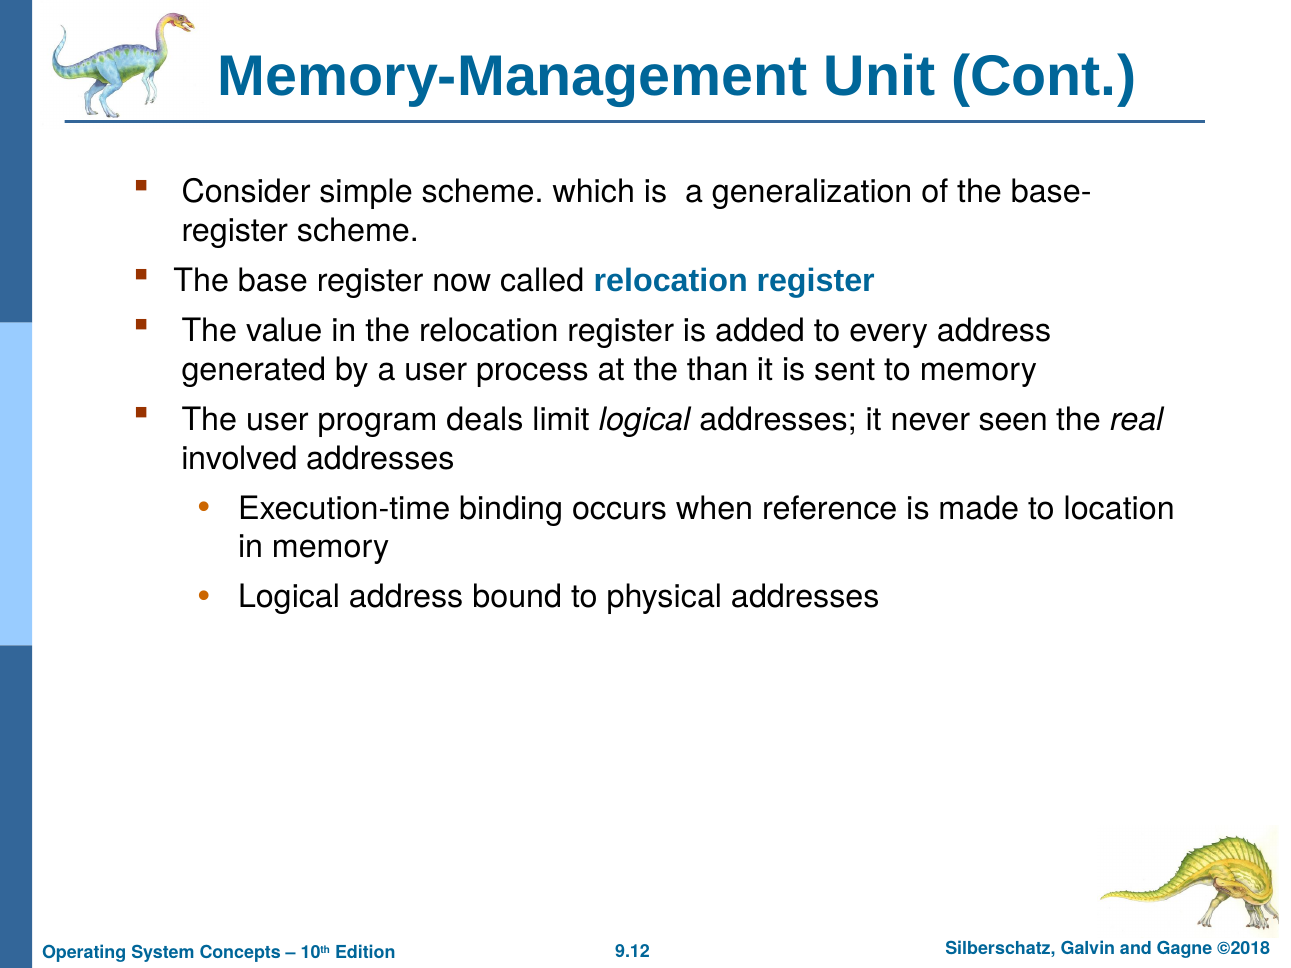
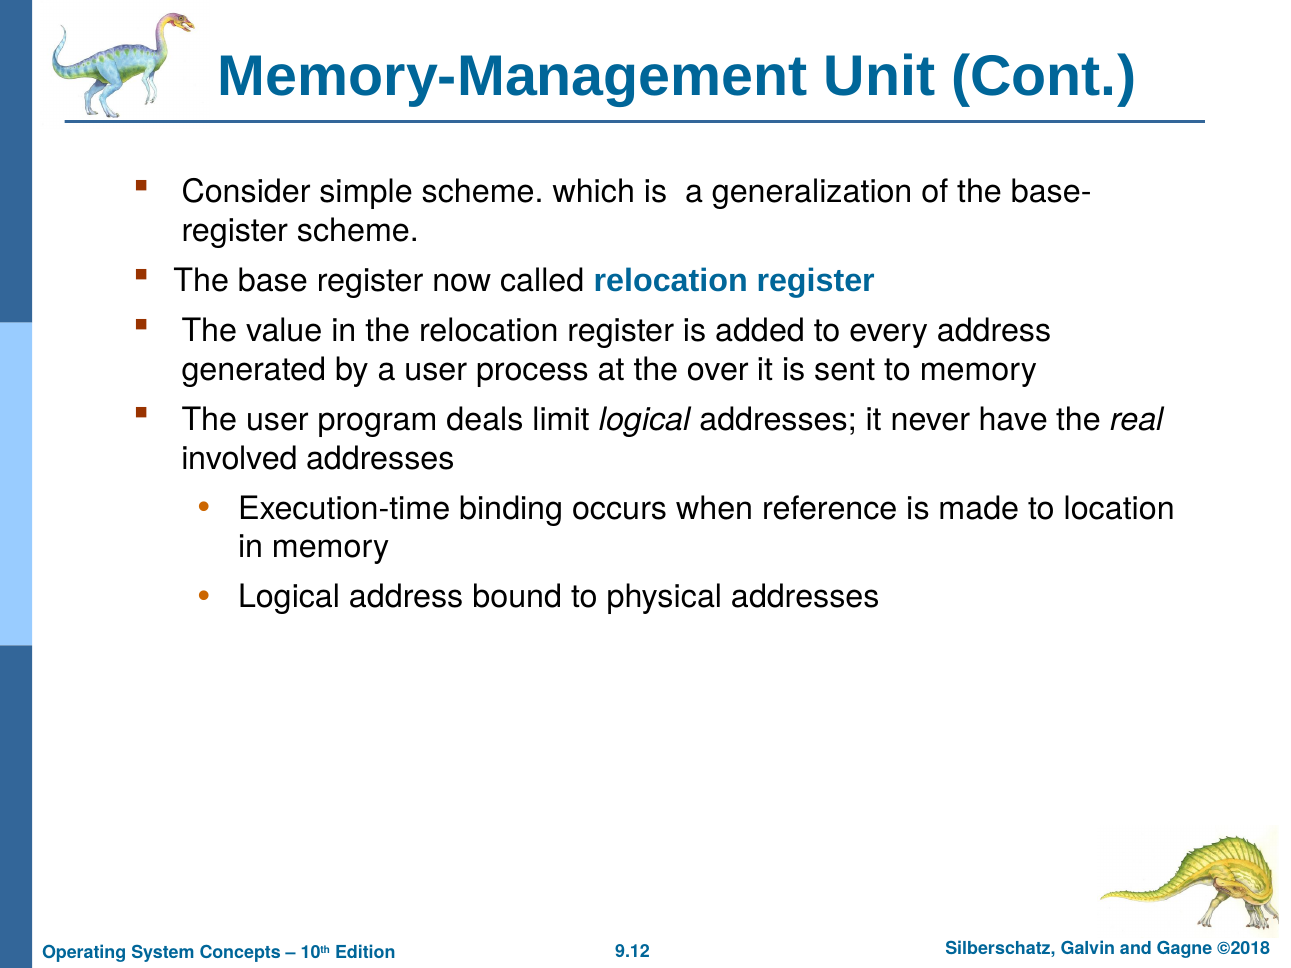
than: than -> over (718, 370)
seen: seen -> have (1013, 420)
